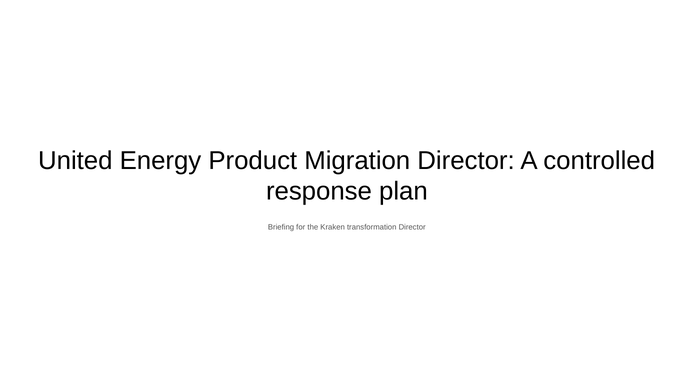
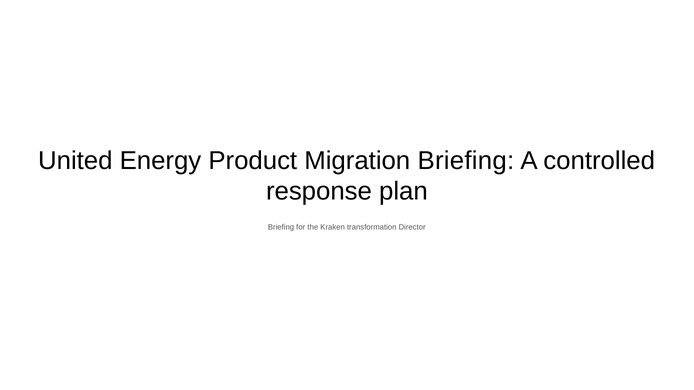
Migration Director: Director -> Briefing (466, 161)
